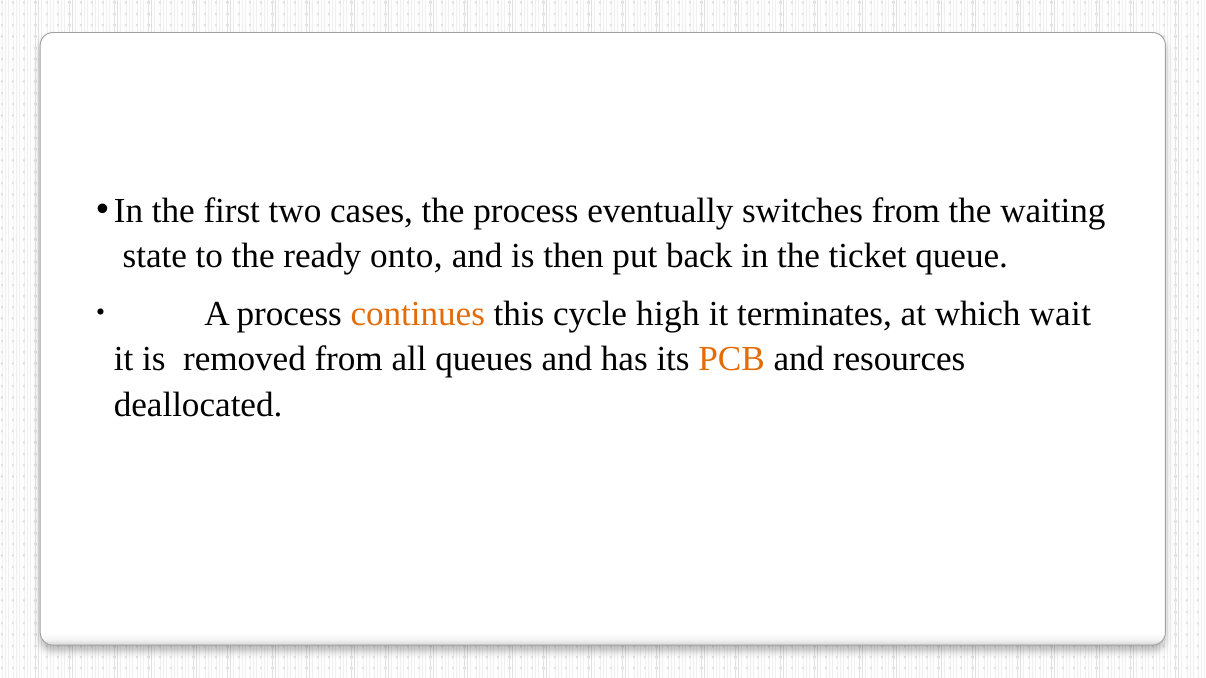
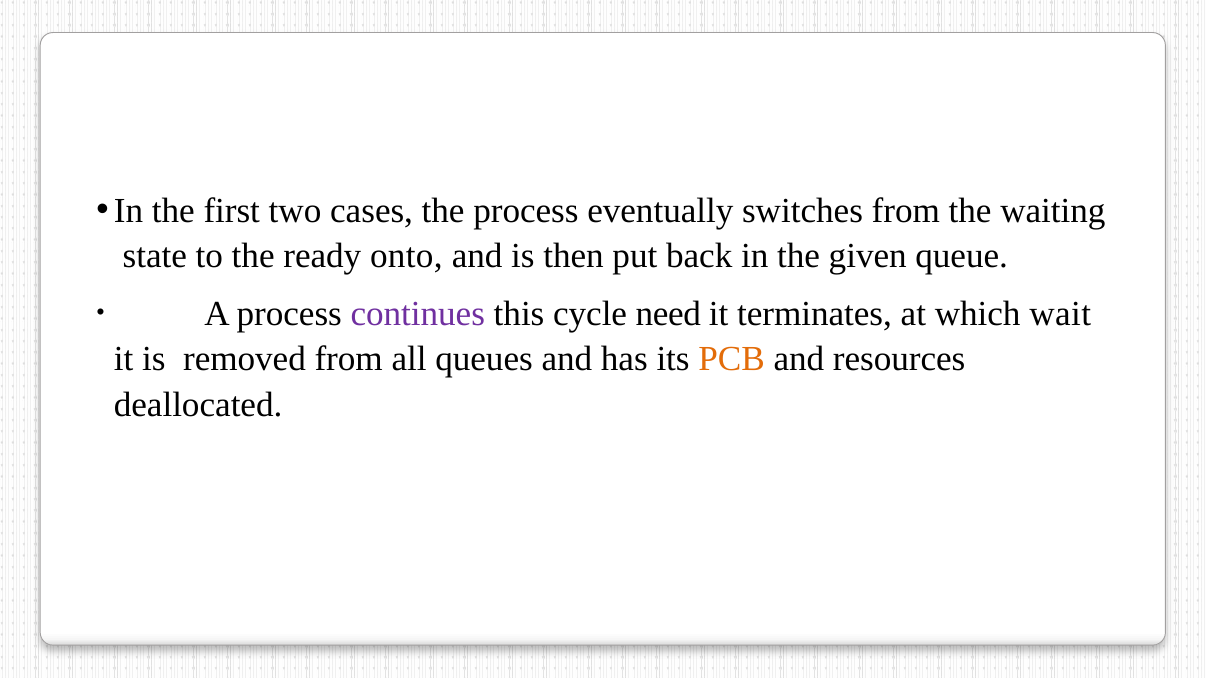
ticket: ticket -> given (868, 256)
continues colour: orange -> purple (418, 314)
high: high -> need (668, 314)
